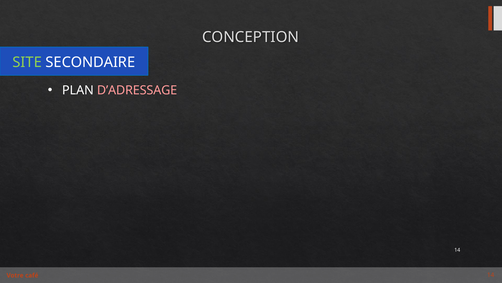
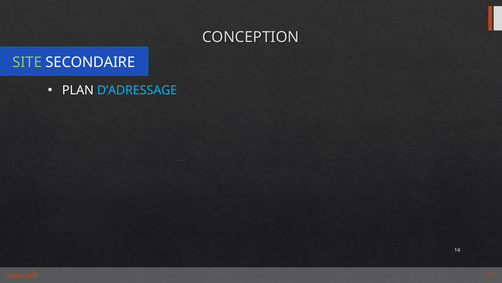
D’ADRESSAGE colour: pink -> light blue (137, 90)
